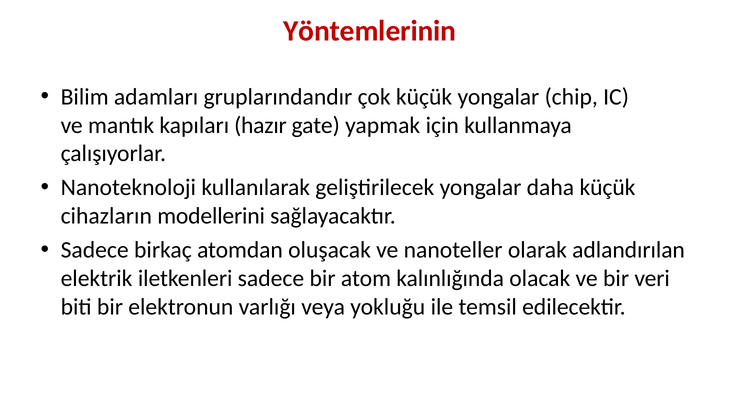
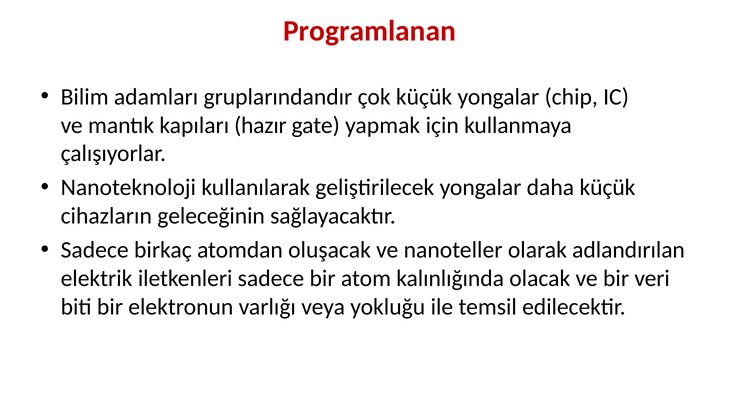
Yöntemlerinin: Yöntemlerinin -> Programlanan (370, 31)
modellerini: modellerini -> geleceğinin (211, 216)
